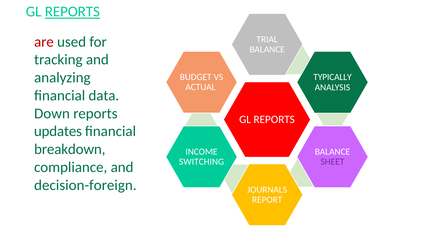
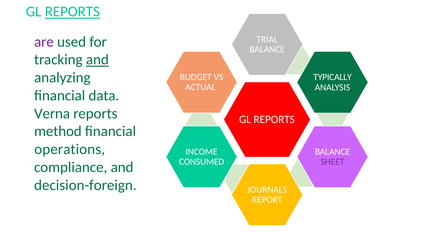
are colour: red -> purple (44, 42)
and underline: none -> present (97, 60)
Down: Down -> Verna (52, 113)
updates: updates -> method (58, 131)
breakdown: breakdown -> operations (70, 149)
SWITCHING: SWITCHING -> CONSUMED (202, 162)
